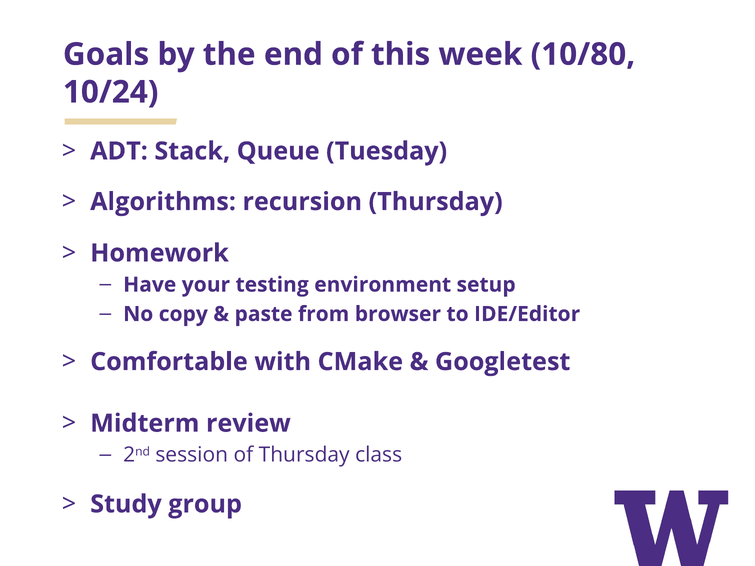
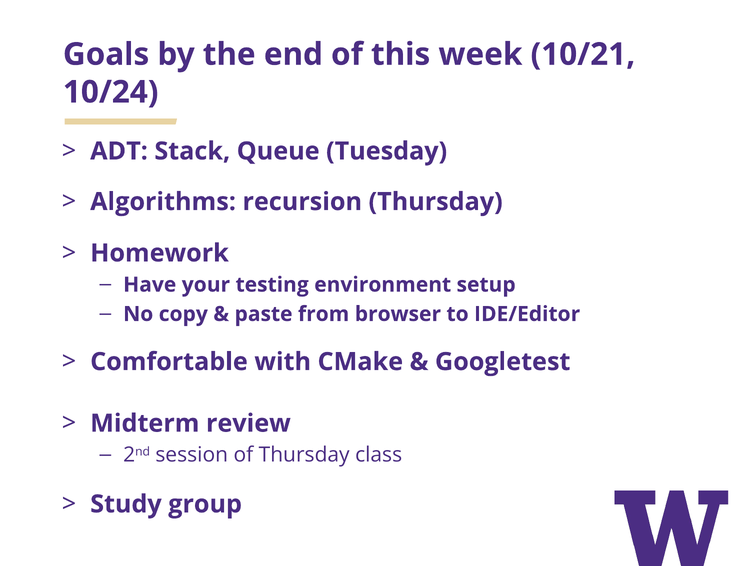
10/80: 10/80 -> 10/21 (583, 54)
